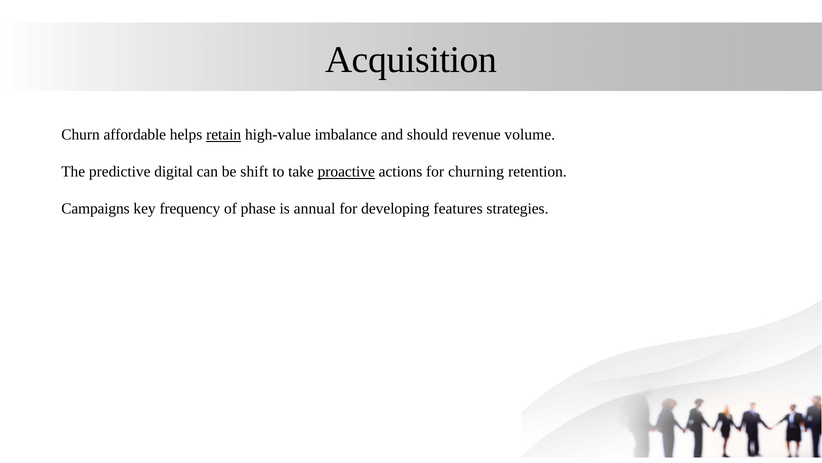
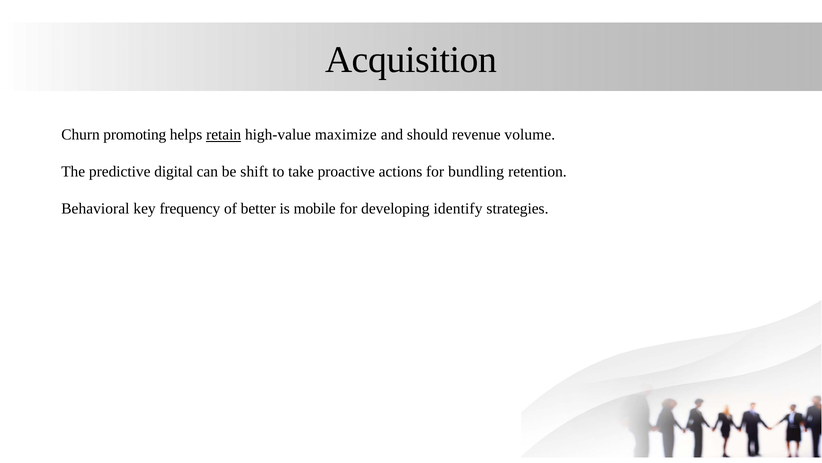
affordable: affordable -> promoting (135, 135)
imbalance: imbalance -> maximize (346, 135)
proactive underline: present -> none (346, 172)
churning: churning -> bundling (476, 172)
Campaigns: Campaigns -> Behavioral (95, 209)
phase: phase -> better (258, 209)
annual: annual -> mobile (315, 209)
features: features -> identify (458, 209)
